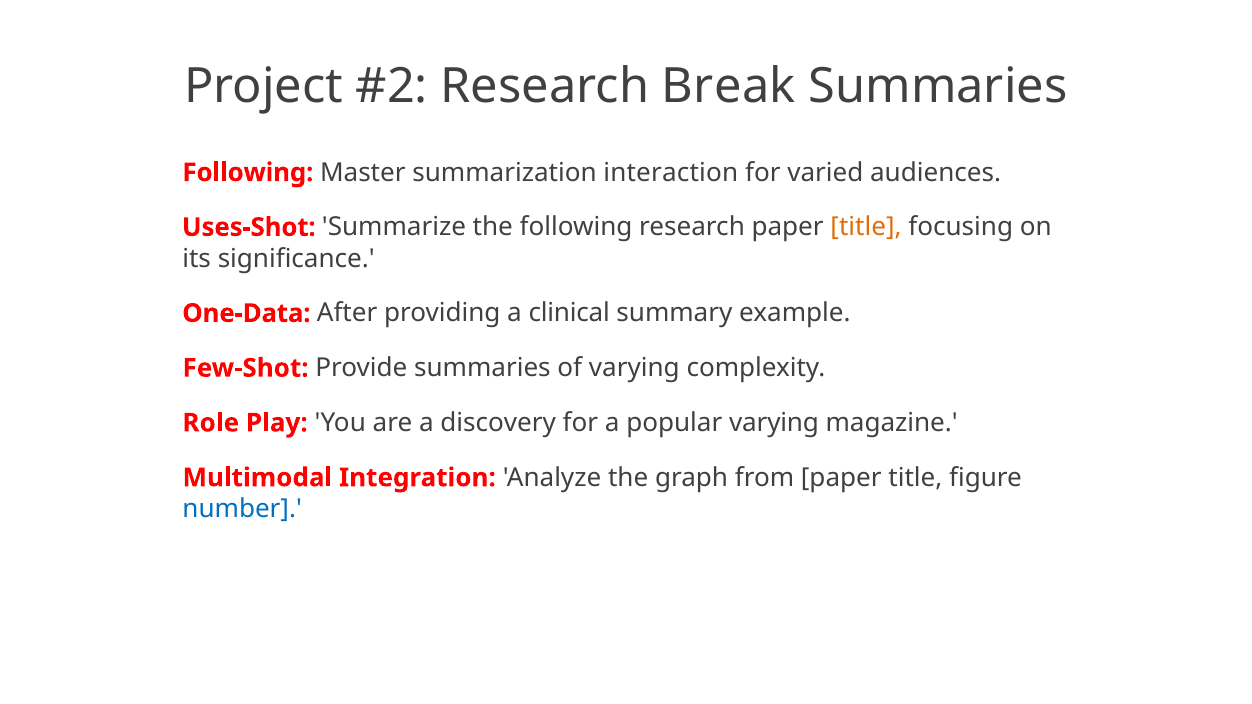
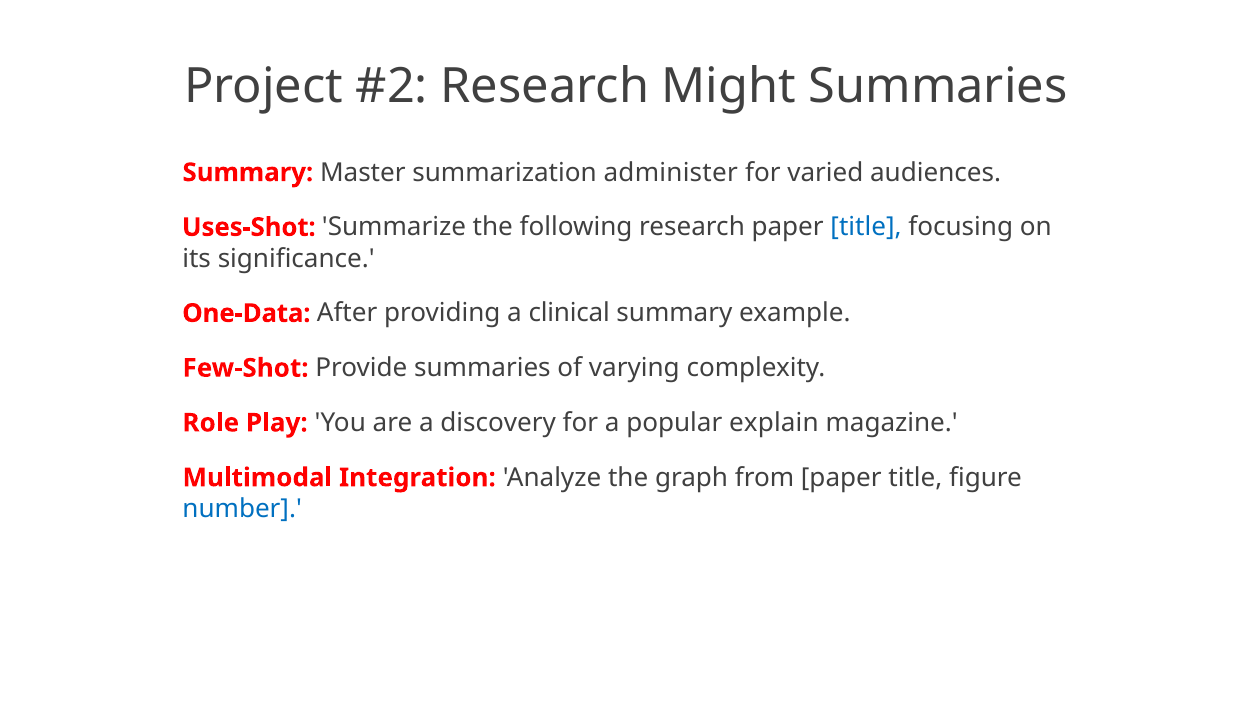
Break: Break -> Might (729, 86)
Following: Following -> Summary (248, 173)
interaction: interaction -> administer (671, 173)
title colour: orange -> blue (866, 227)
popular varying: varying -> explain (774, 423)
